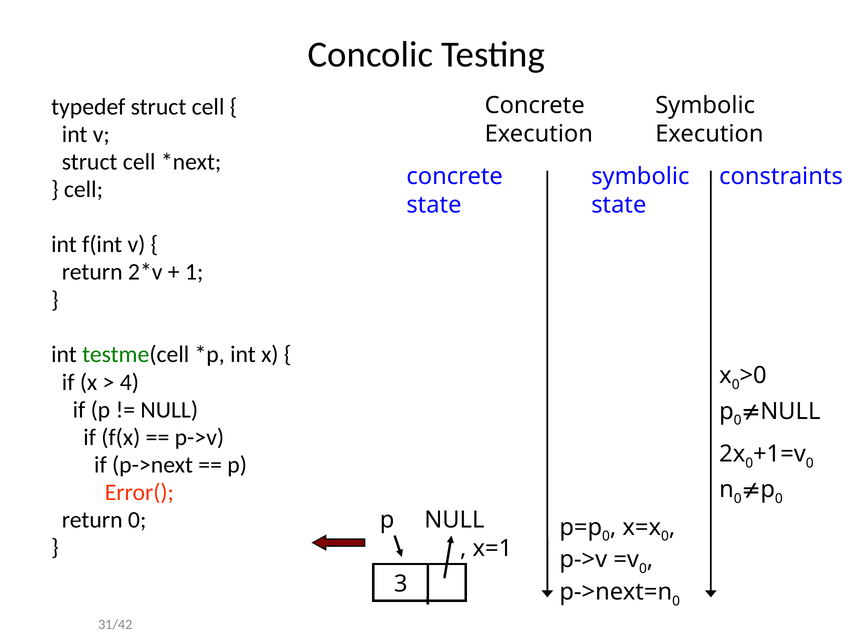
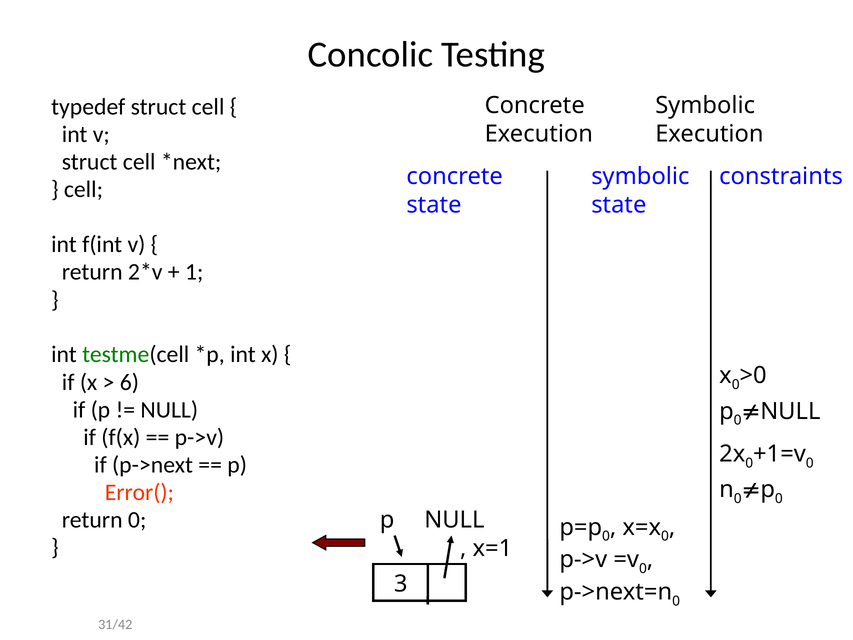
4: 4 -> 6 (129, 382)
